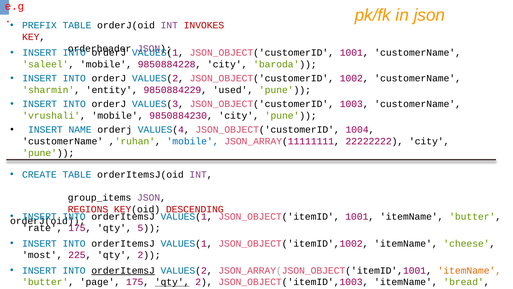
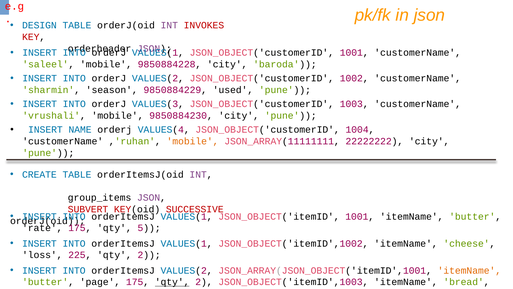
PREFIX: PREFIX -> DESIGN (39, 25)
entity: entity -> season (112, 90)
mobile colour: blue -> orange (193, 141)
REGIONS: REGIONS -> SUBVERT (88, 209)
DESCENDING: DESCENDING -> SUCCESSIVE (195, 209)
most: most -> loss (42, 255)
orderItemsJ underline: present -> none (123, 270)
